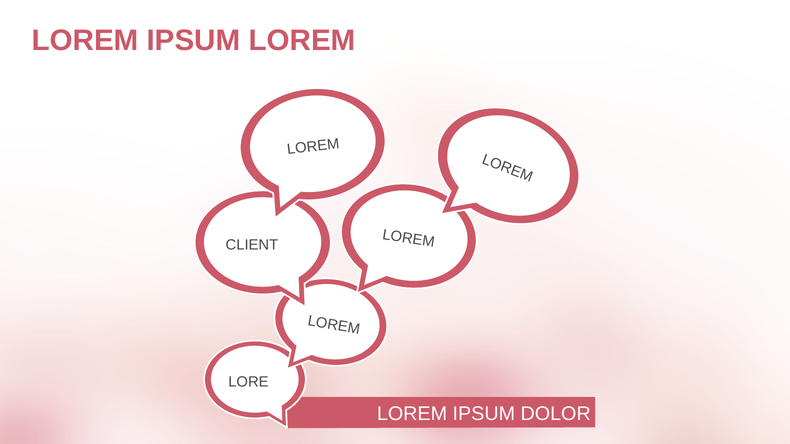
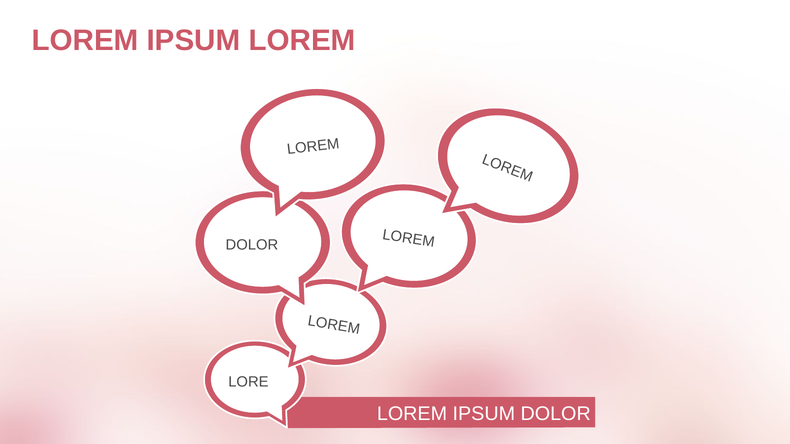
CLIENT: CLIENT -> DOLOR (252, 245)
